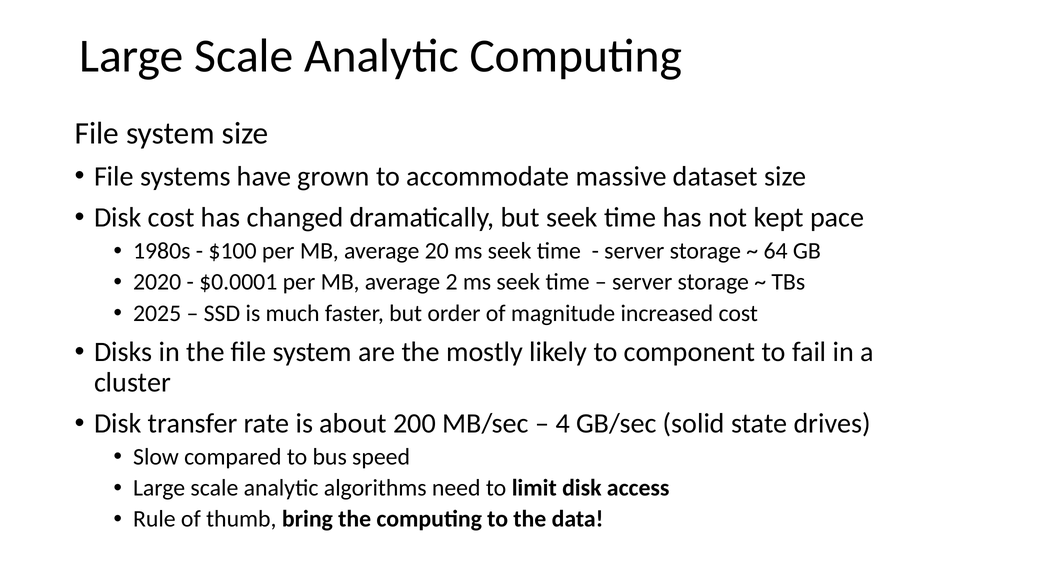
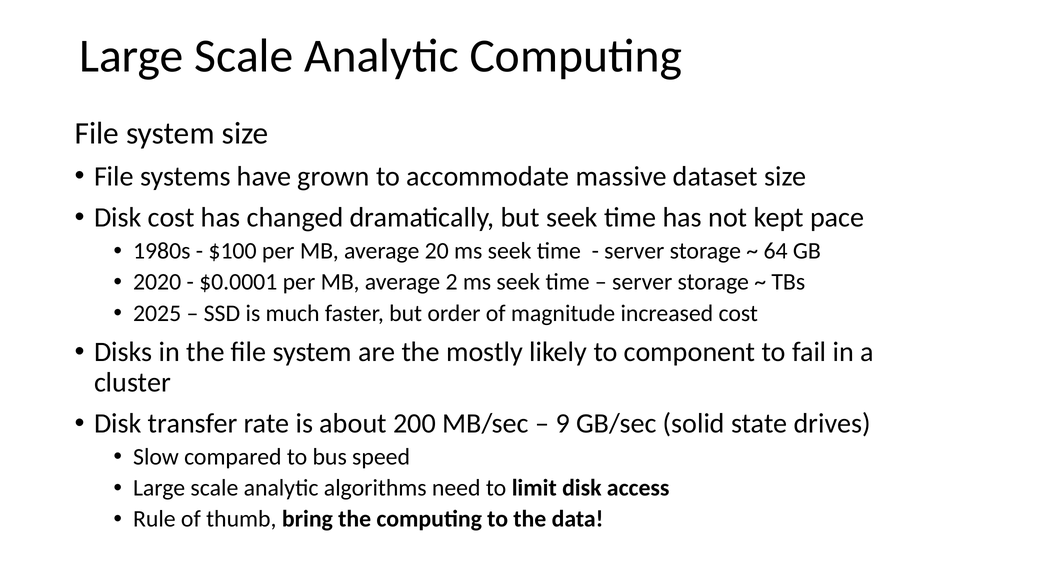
4: 4 -> 9 (563, 424)
